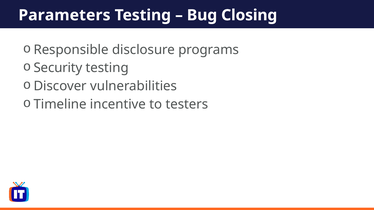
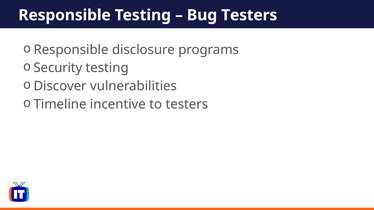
Parameters: Parameters -> Responsible (65, 15)
Bug Closing: Closing -> Testers (249, 15)
